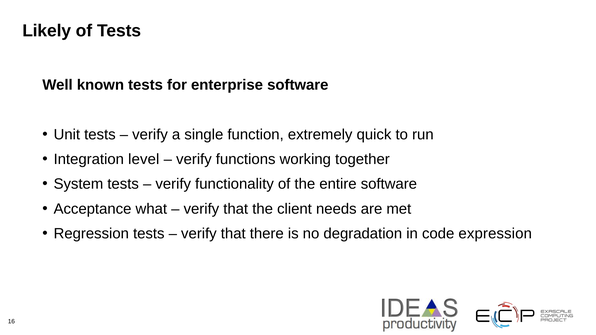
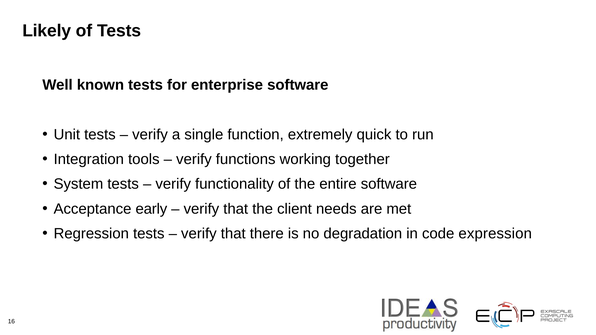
level: level -> tools (144, 159)
what: what -> early (151, 209)
